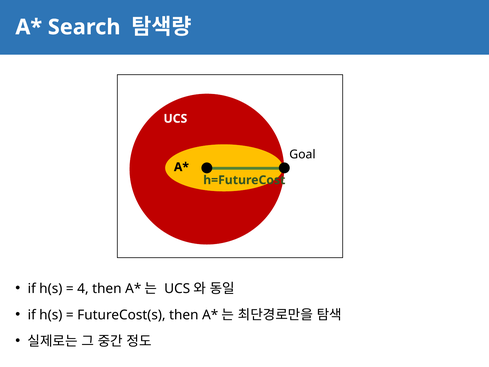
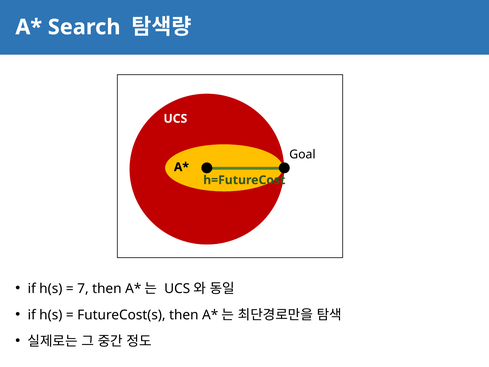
4: 4 -> 7 (83, 288)
